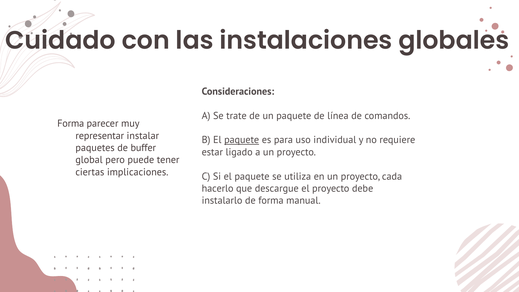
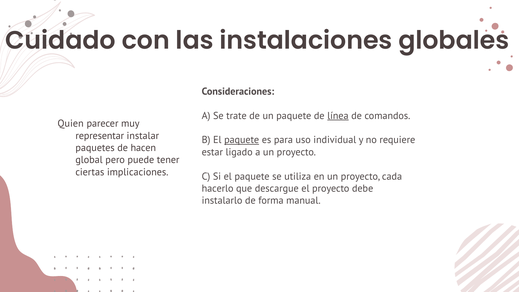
línea underline: none -> present (338, 116)
Forma: Forma -> Quien (71, 124)
buffer: buffer -> hacen (143, 148)
